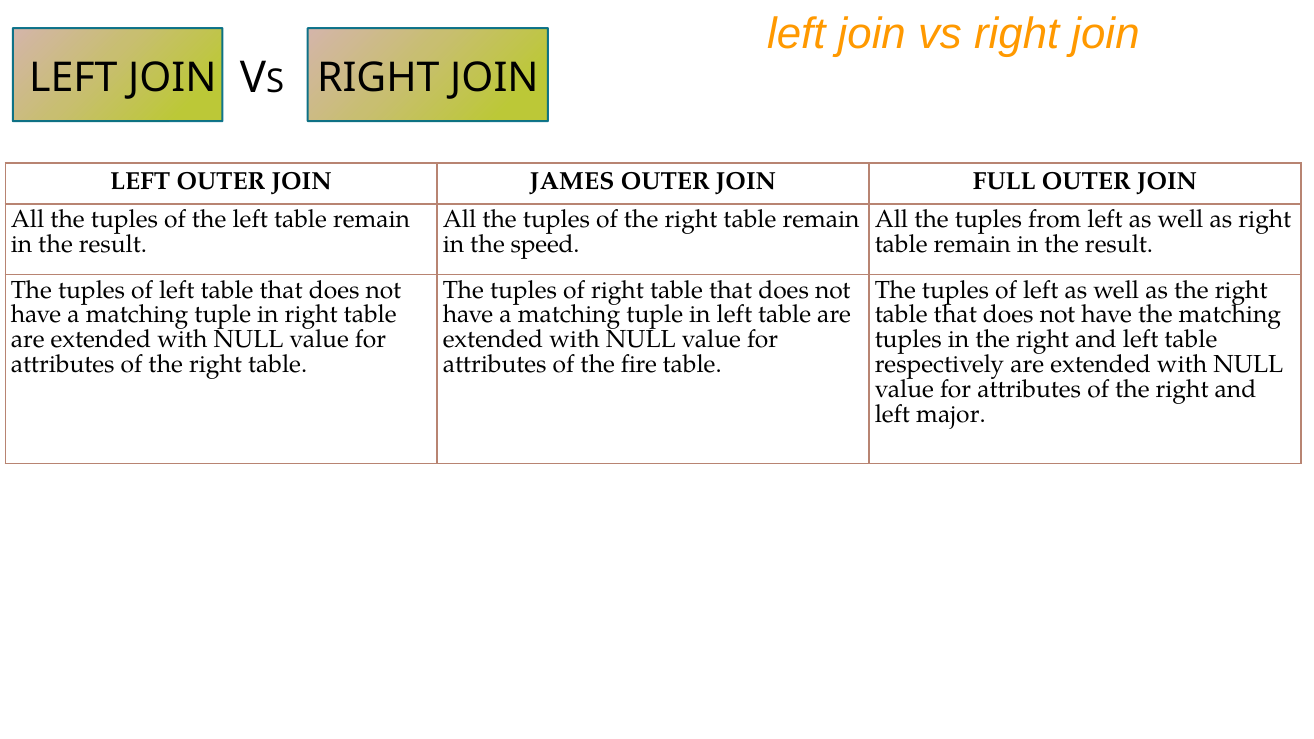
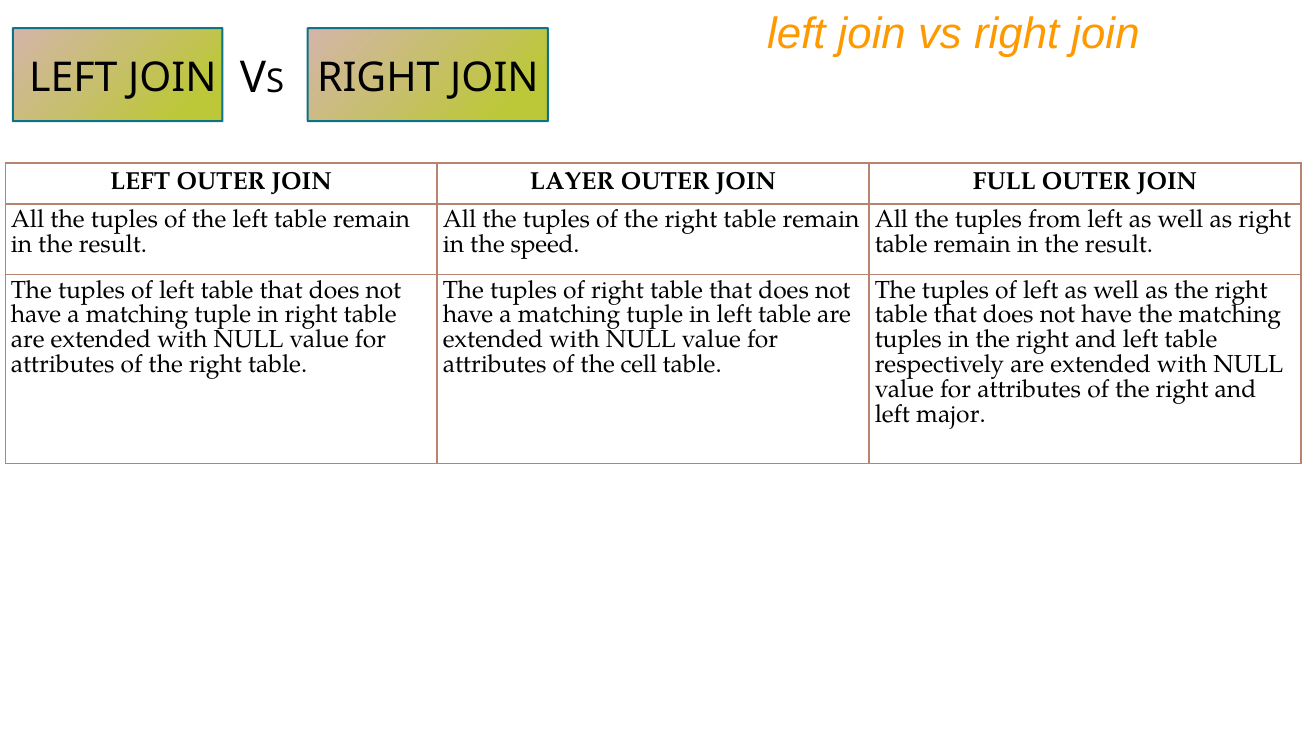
JAMES: JAMES -> LAYER (572, 181)
fire: fire -> cell (639, 364)
